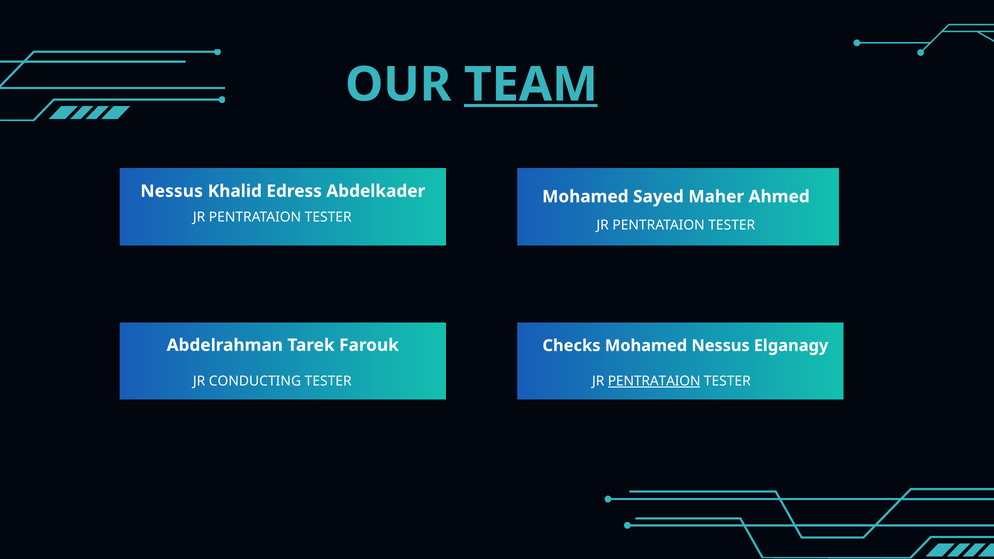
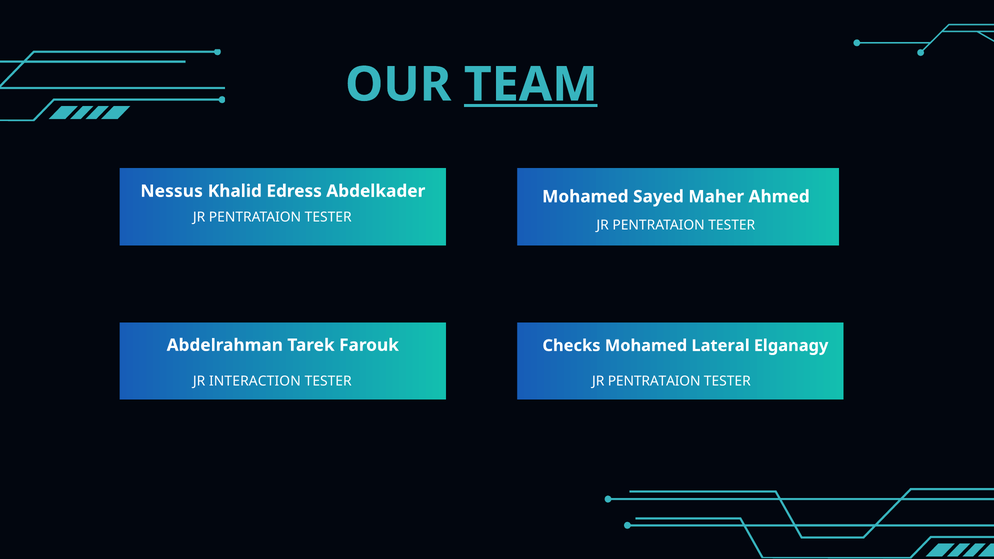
Mohamed Nessus: Nessus -> Lateral (721, 346)
CONDUCTING: CONDUCTING -> INTERACTION (255, 381)
PENTRATAION underline: present -> none (654, 381)
